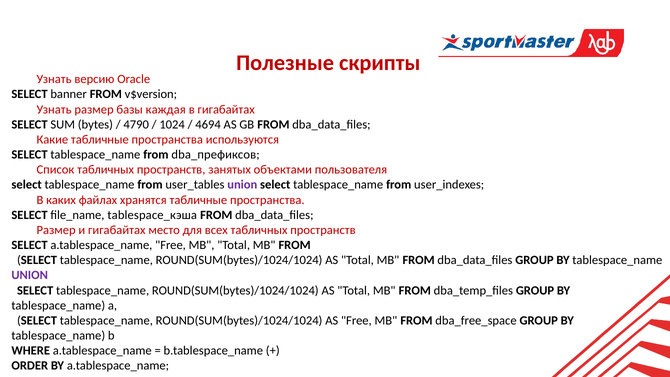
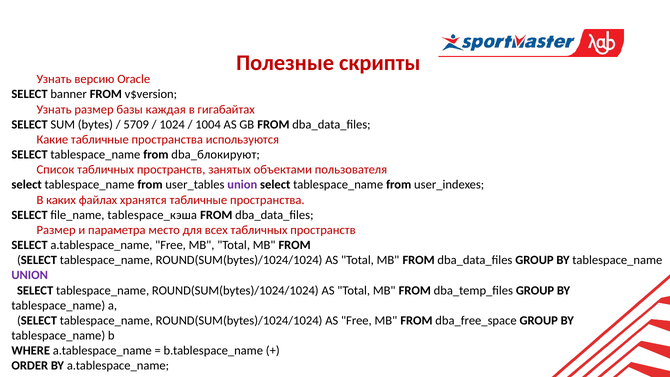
4790: 4790 -> 5709 (136, 124)
4694: 4694 -> 1004 (208, 124)
dba_префиксов: dba_префиксов -> dba_блокируют (216, 155)
и гигабайтах: гигабайтах -> параметра (117, 230)
